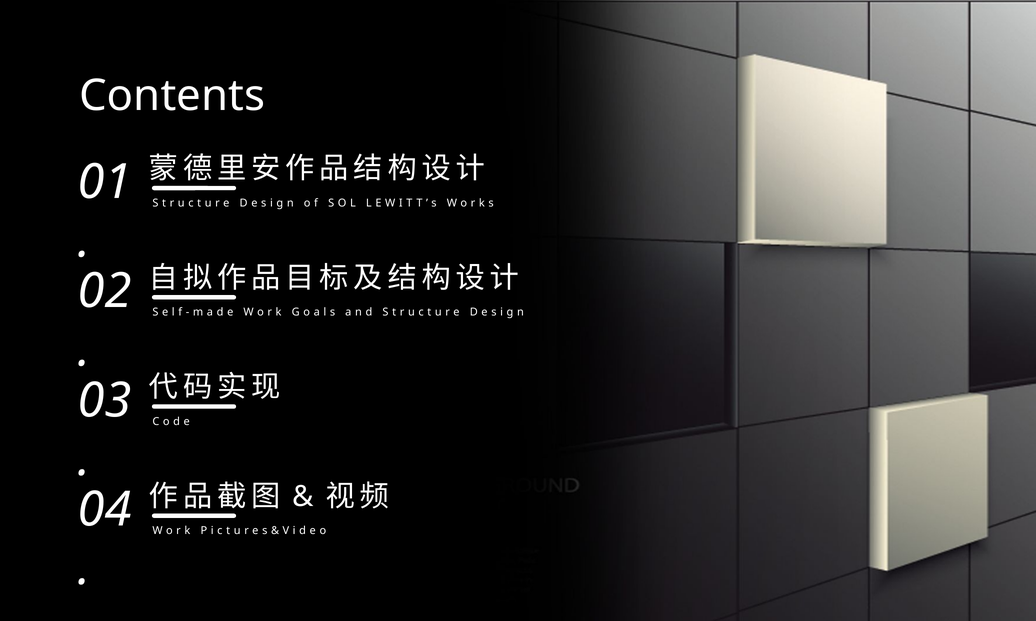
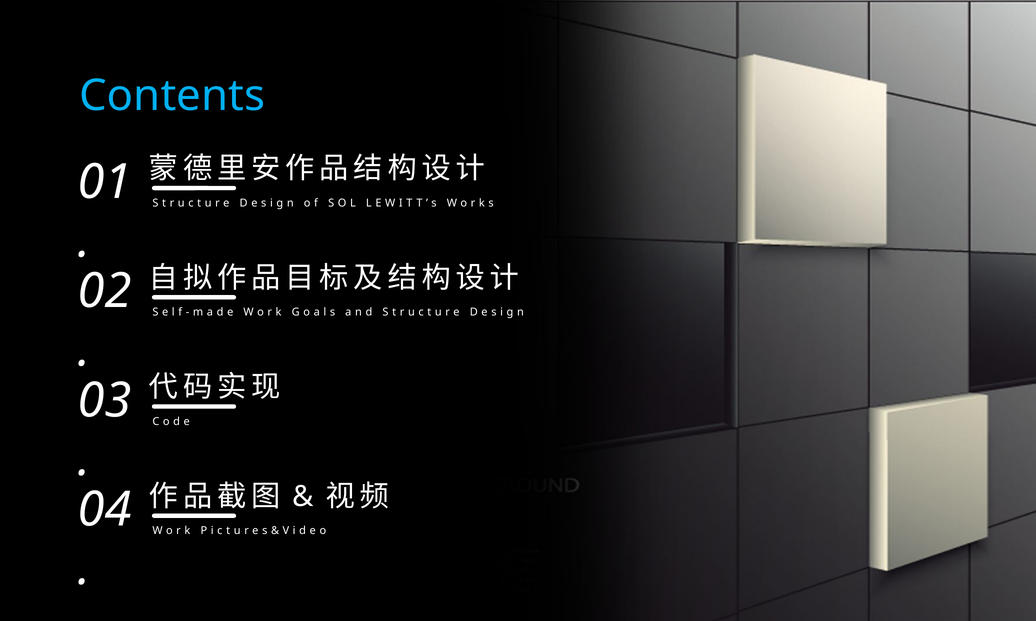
Contents colour: white -> light blue (172, 96)
